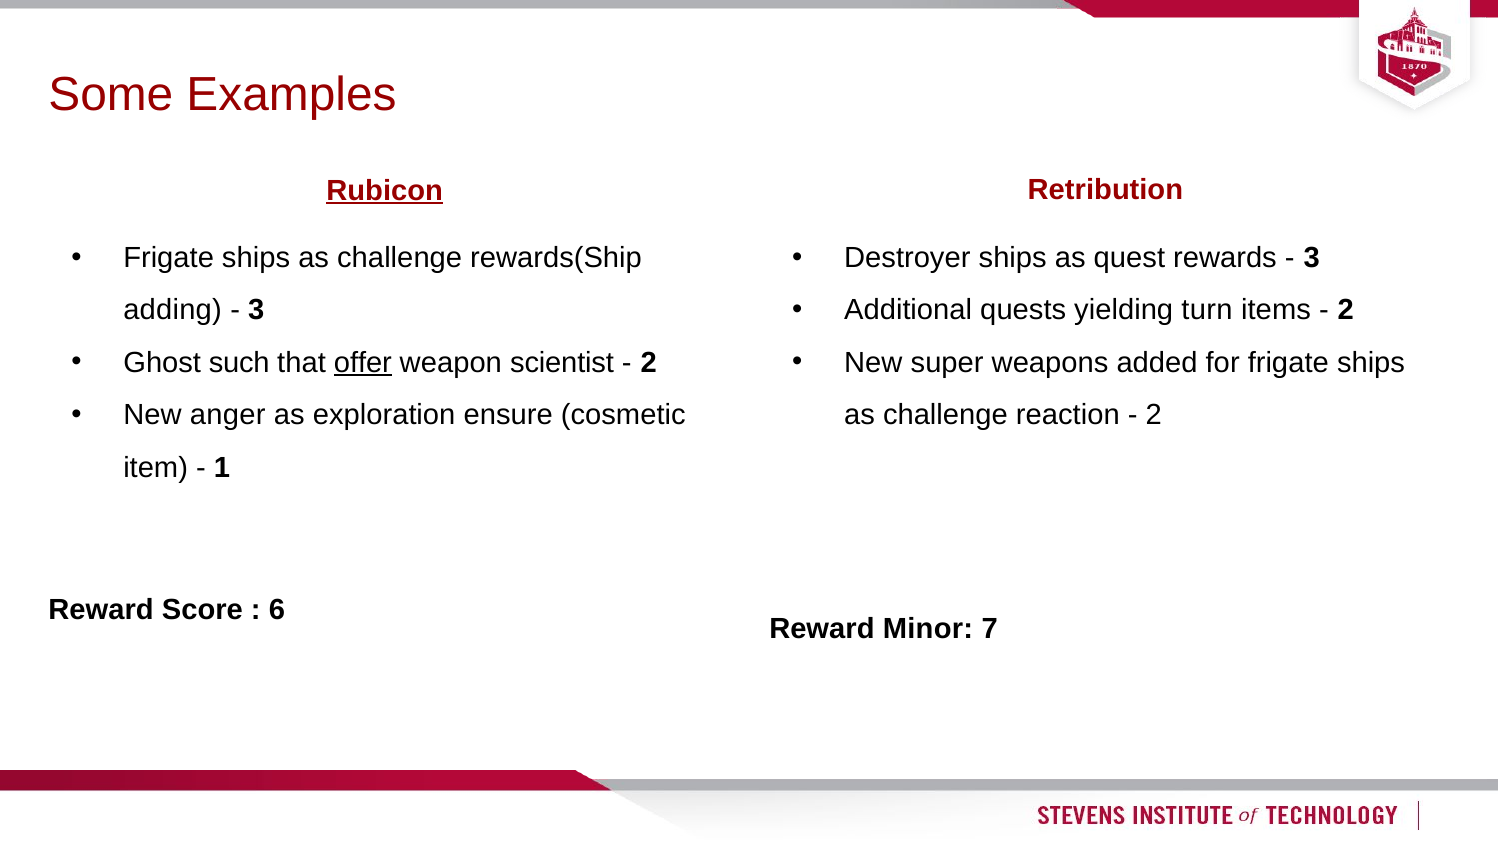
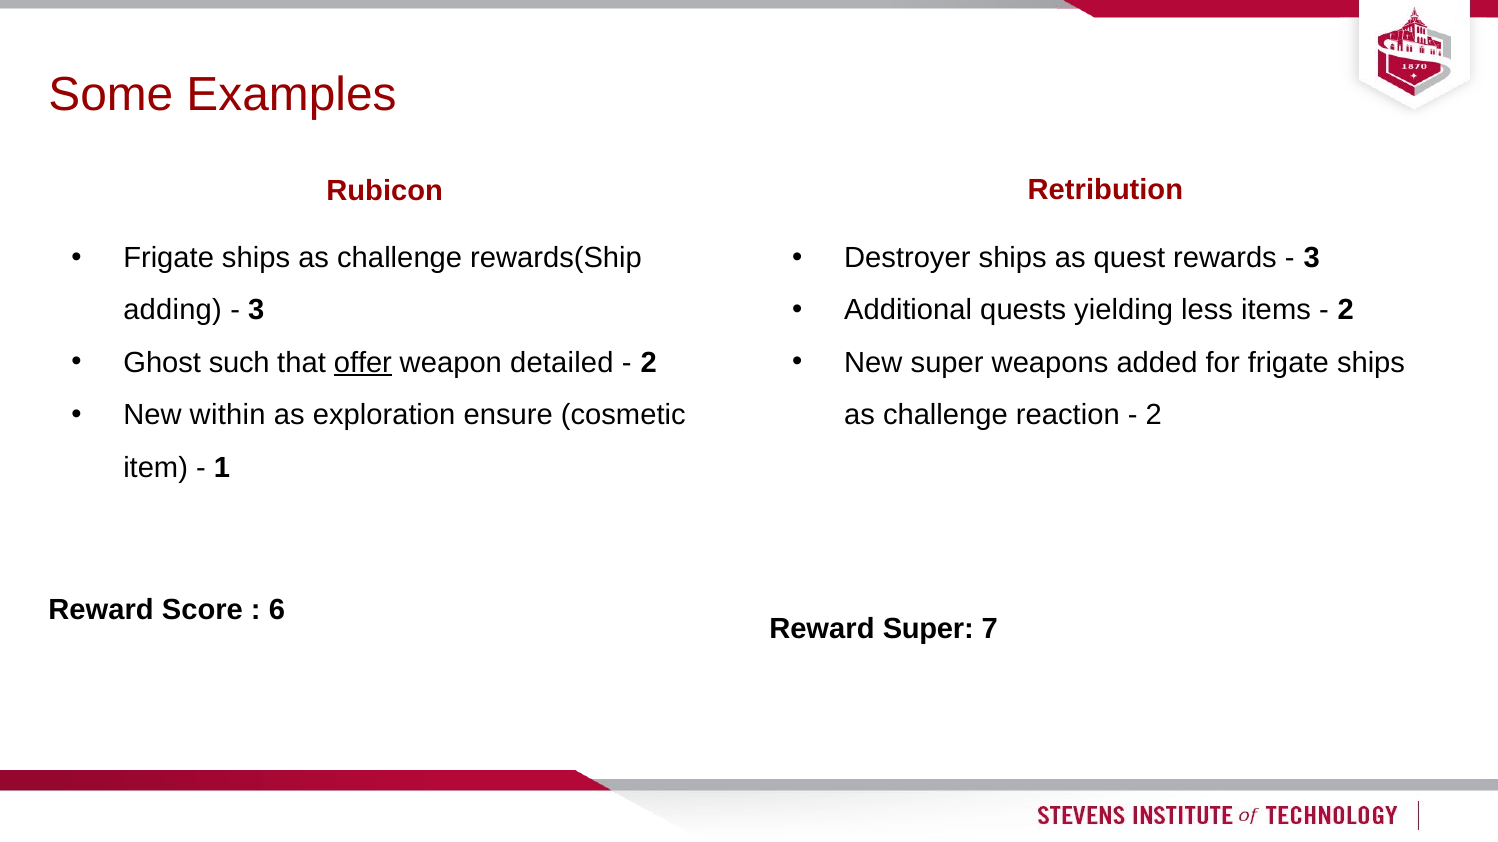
Rubicon underline: present -> none (385, 191)
turn: turn -> less (1207, 311)
scientist: scientist -> detailed (562, 363)
anger: anger -> within (228, 415)
Reward Minor: Minor -> Super (928, 629)
